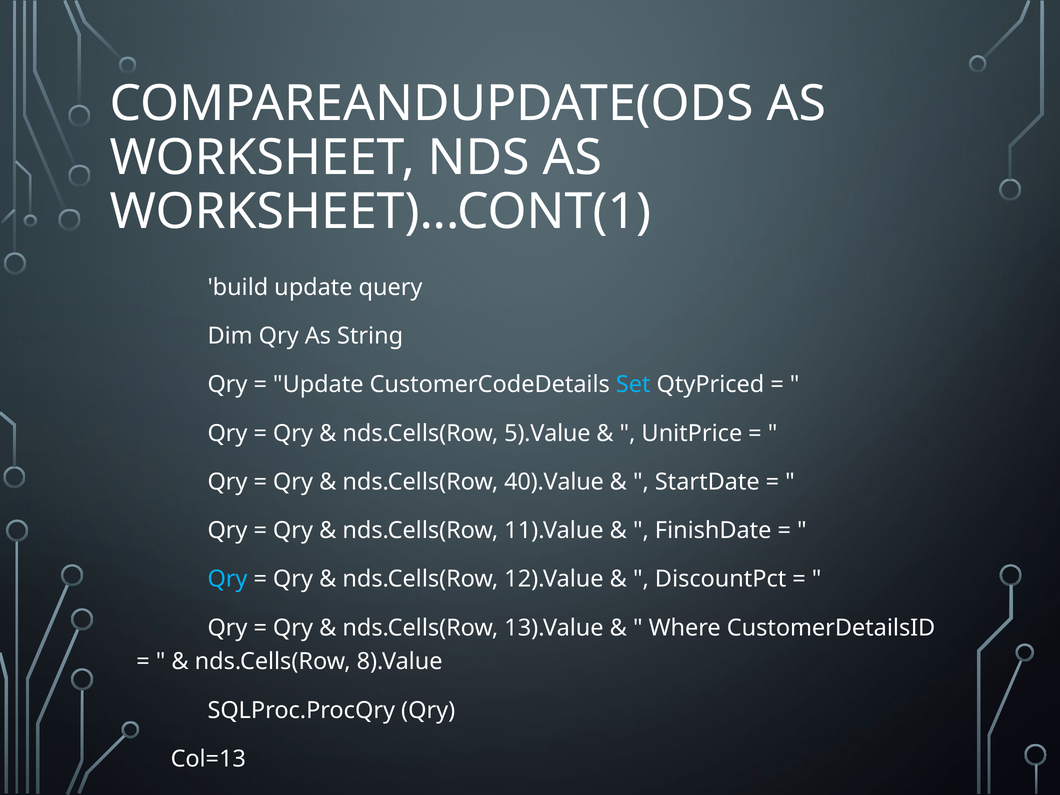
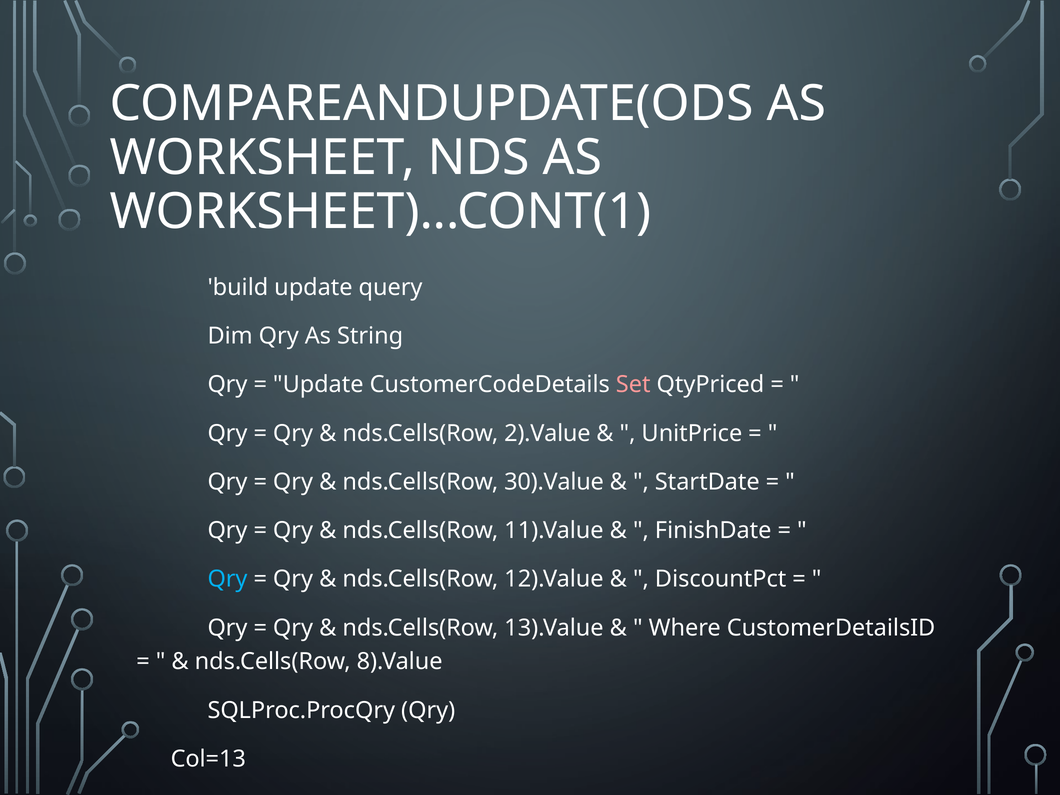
Set colour: light blue -> pink (633, 385)
5).Value: 5).Value -> 2).Value (547, 433)
40).Value: 40).Value -> 30).Value (554, 482)
